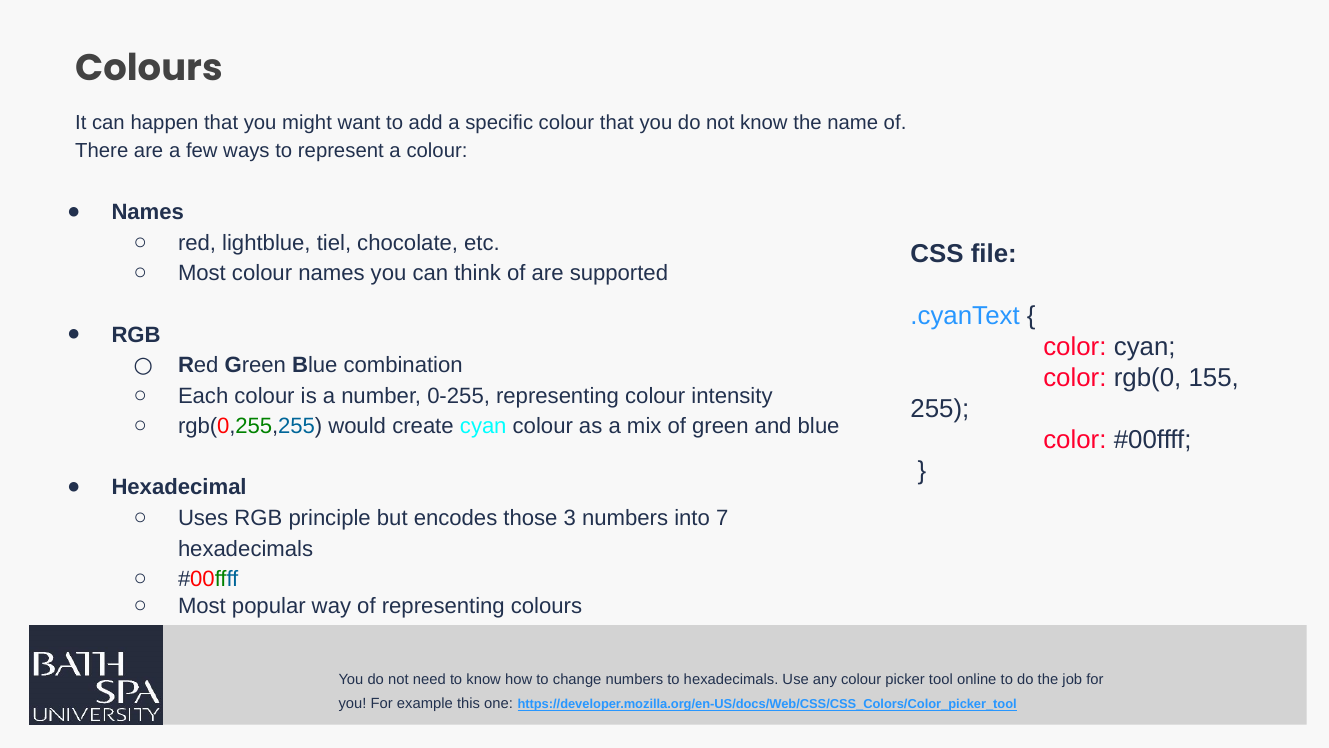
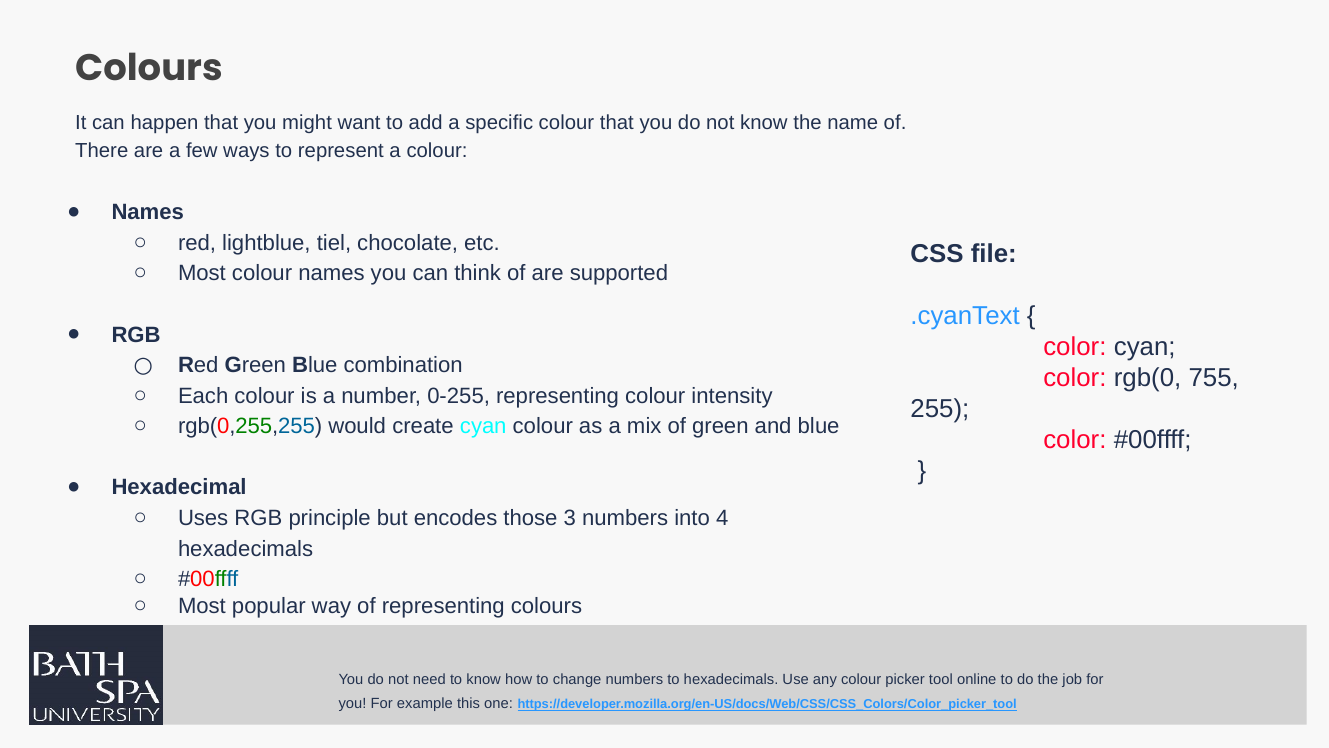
155: 155 -> 755 (1214, 378)
7: 7 -> 4 (722, 518)
